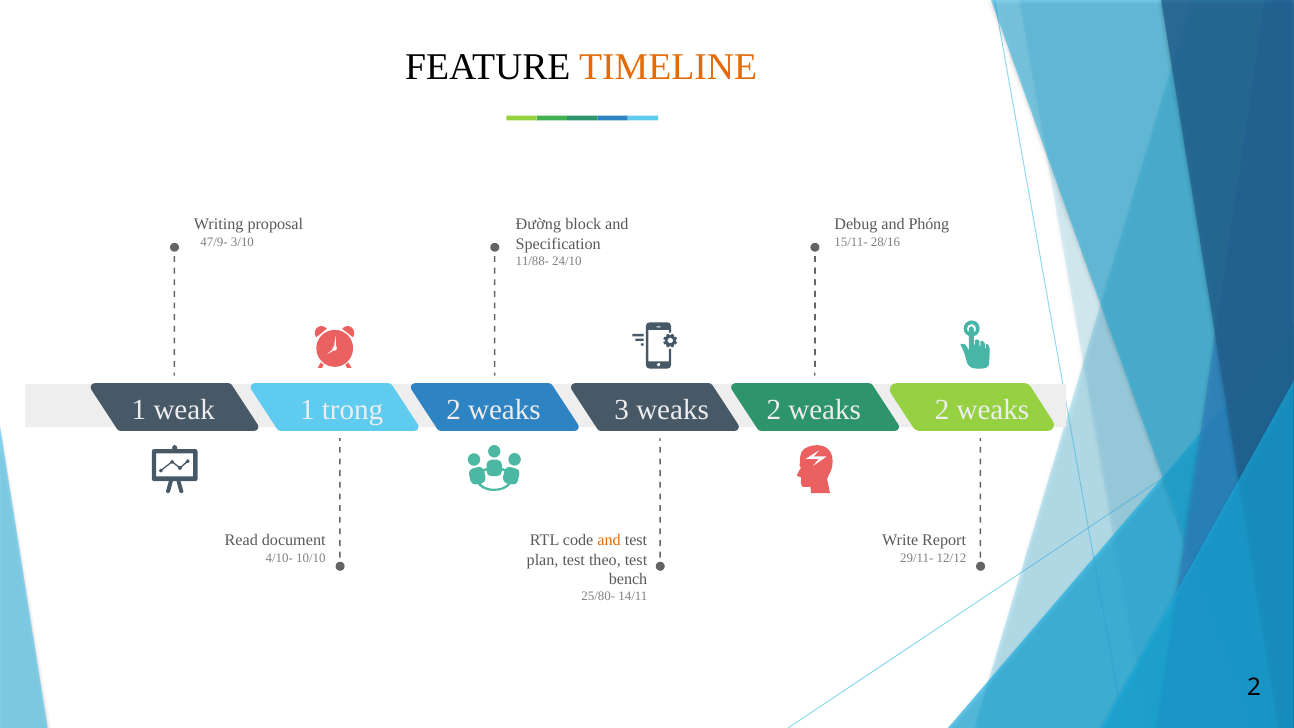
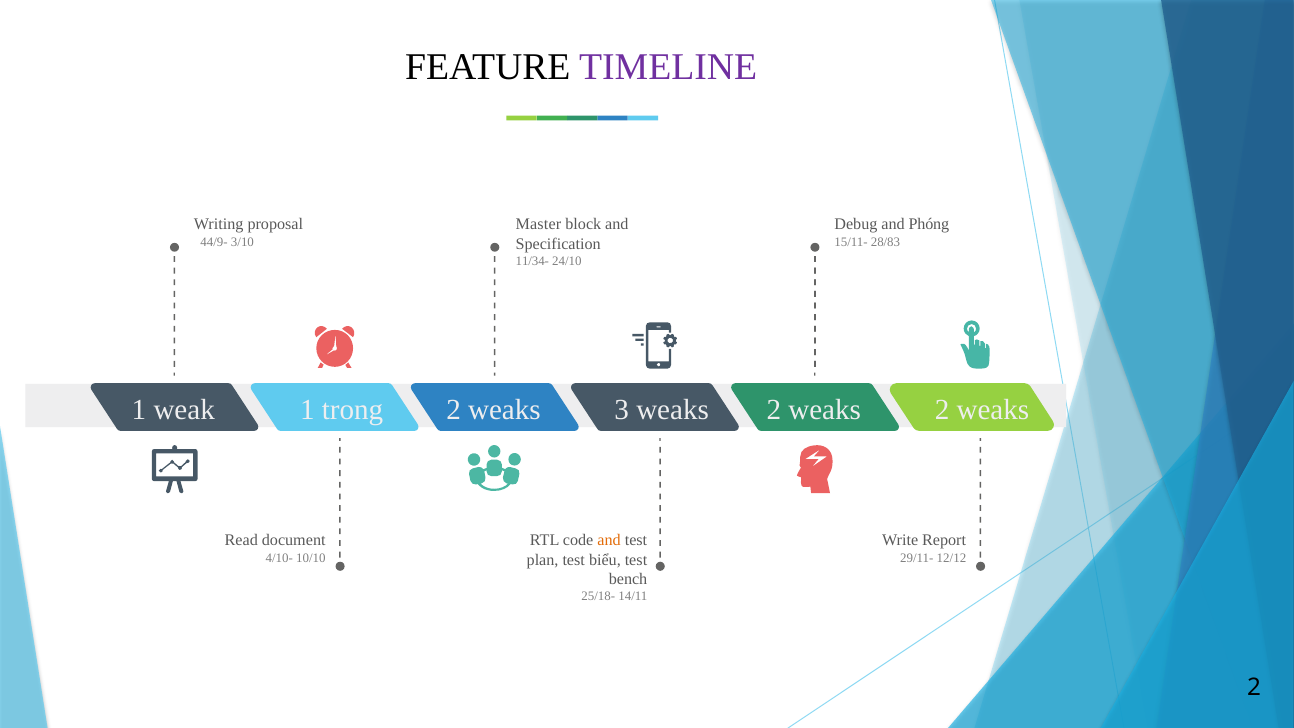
TIMELINE colour: orange -> purple (668, 67)
Đường: Đường -> Master (538, 225)
47/9-: 47/9- -> 44/9- (214, 242)
28/16: 28/16 -> 28/83 (885, 242)
11/88-: 11/88- -> 11/34- (532, 261)
theo: theo -> biểu (605, 560)
25/80-: 25/80- -> 25/18- (598, 597)
